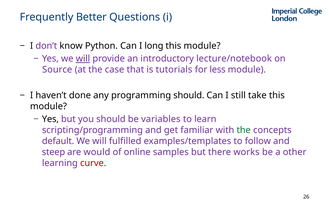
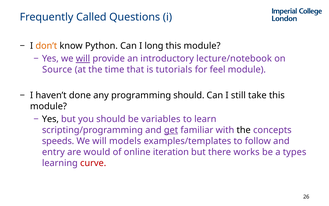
Better: Better -> Called (91, 17)
don’t colour: purple -> orange (46, 46)
case: case -> time (115, 70)
less: less -> feel (218, 70)
get underline: none -> present (171, 130)
the colour: green -> black (244, 130)
default: default -> speeds (58, 141)
fulfilled: fulfilled -> models (125, 141)
steep: steep -> entry (53, 152)
samples: samples -> iteration (171, 152)
other: other -> types (295, 152)
